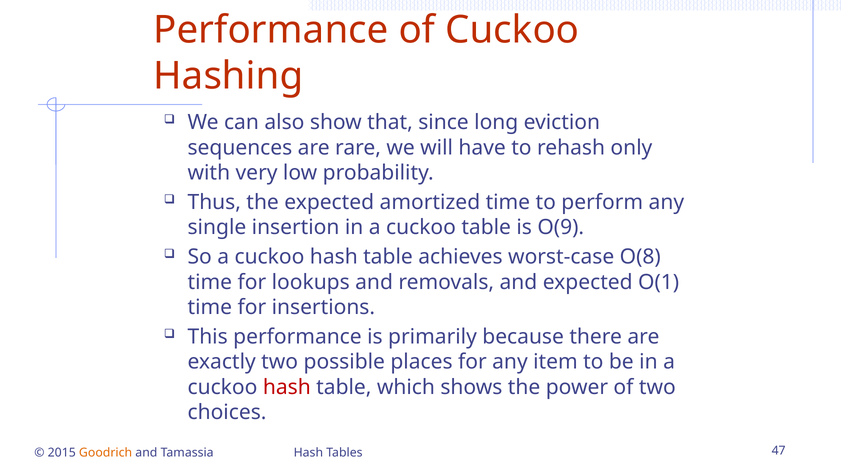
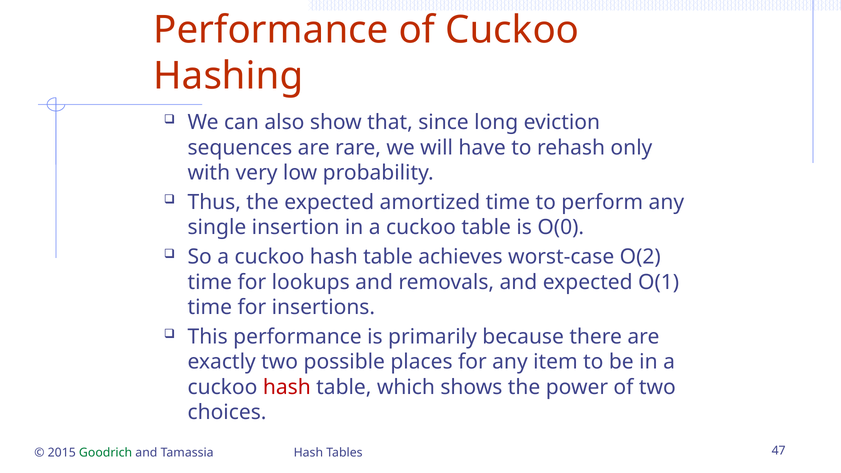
O(9: O(9 -> O(0 (561, 228)
O(8: O(8 -> O(2 (640, 257)
Goodrich colour: orange -> green (106, 453)
